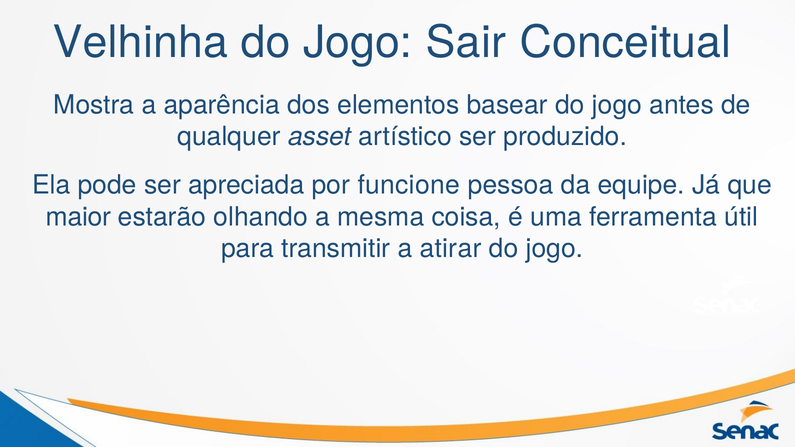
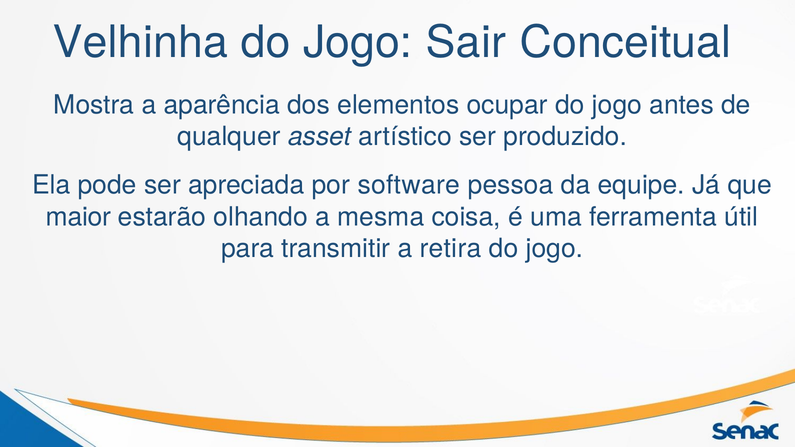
basear: basear -> ocupar (507, 105)
funcione: funcione -> software (409, 185)
atirar: atirar -> retira (451, 249)
